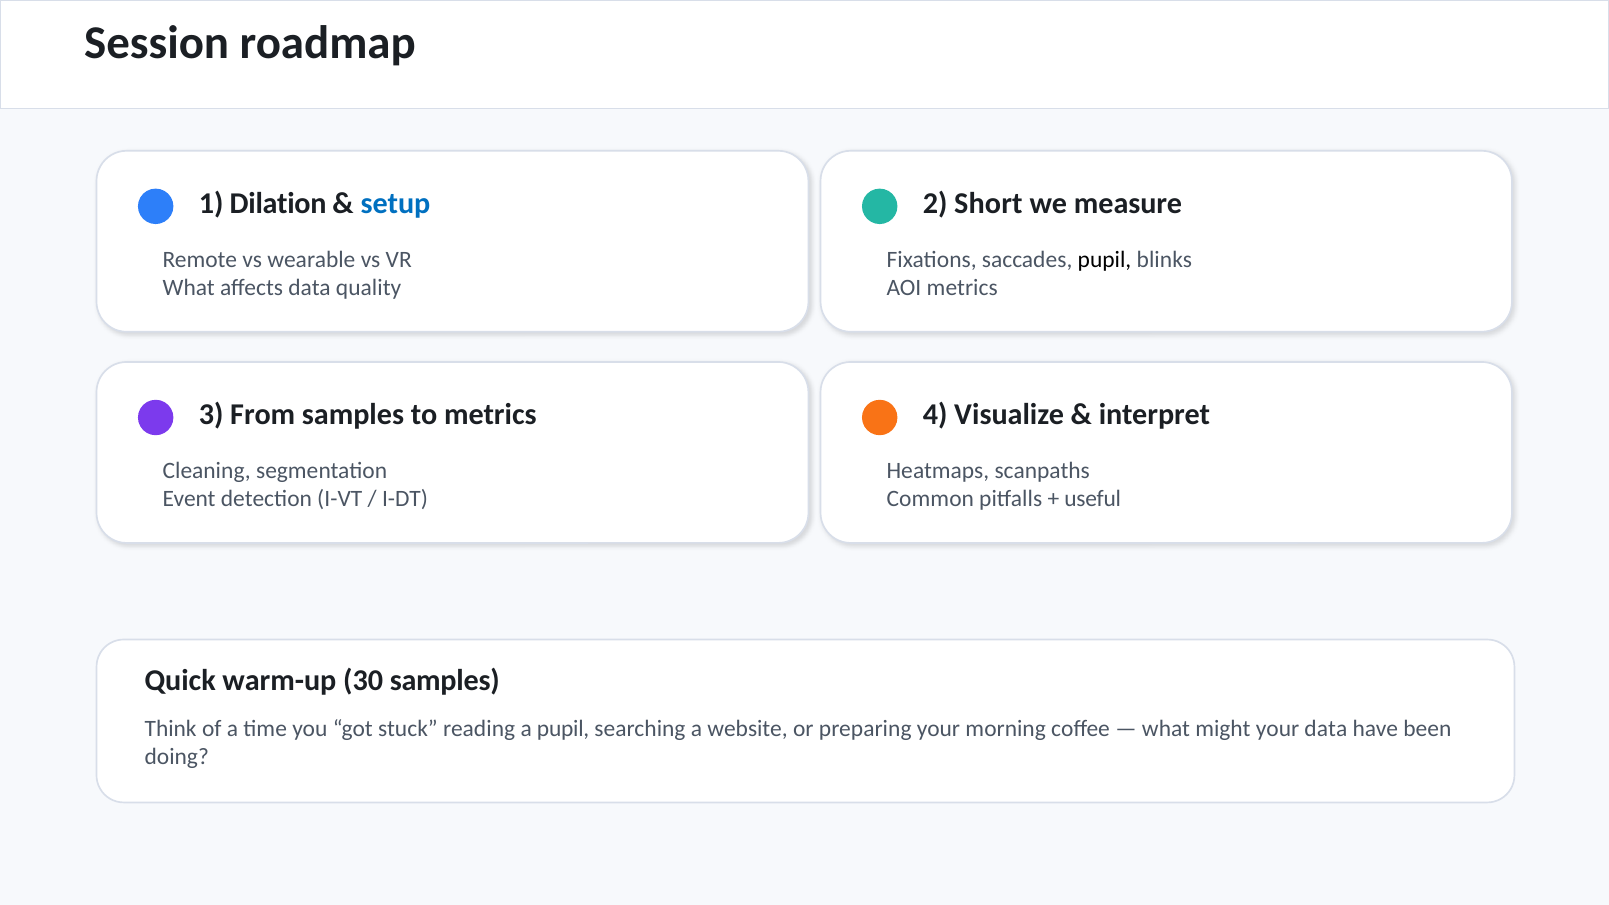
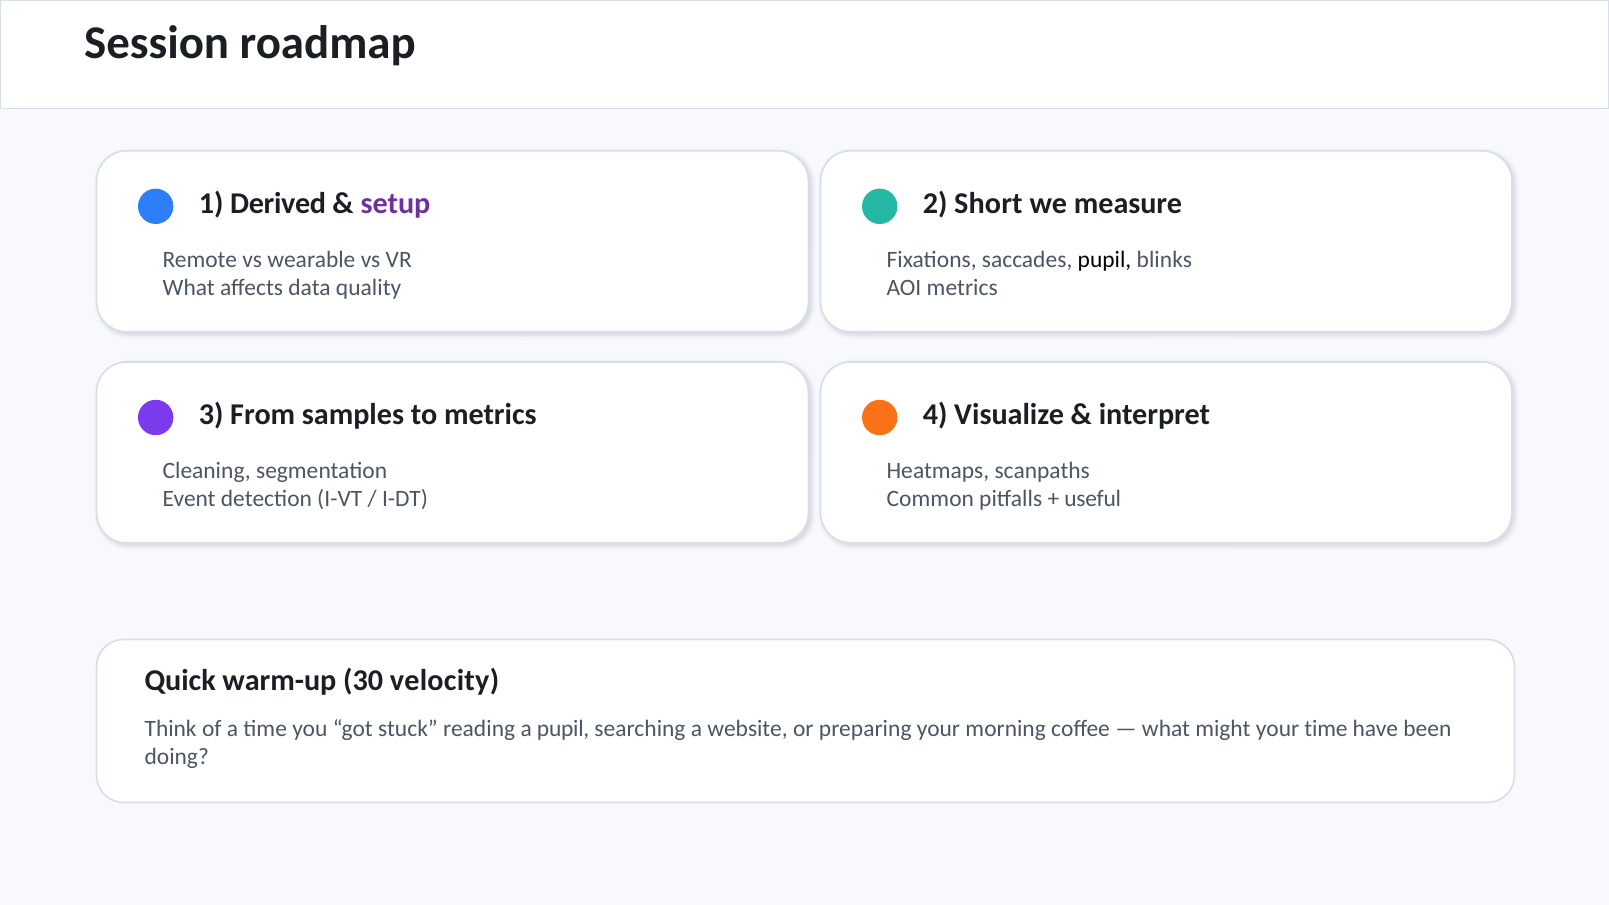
Dilation: Dilation -> Derived (278, 204)
setup colour: blue -> purple (395, 204)
30 samples: samples -> velocity (444, 681)
your data: data -> time (1326, 729)
